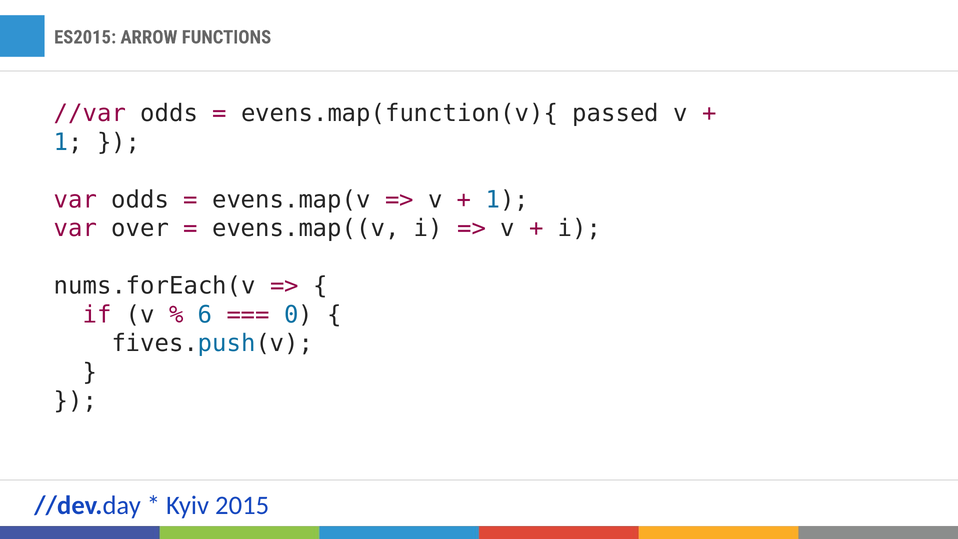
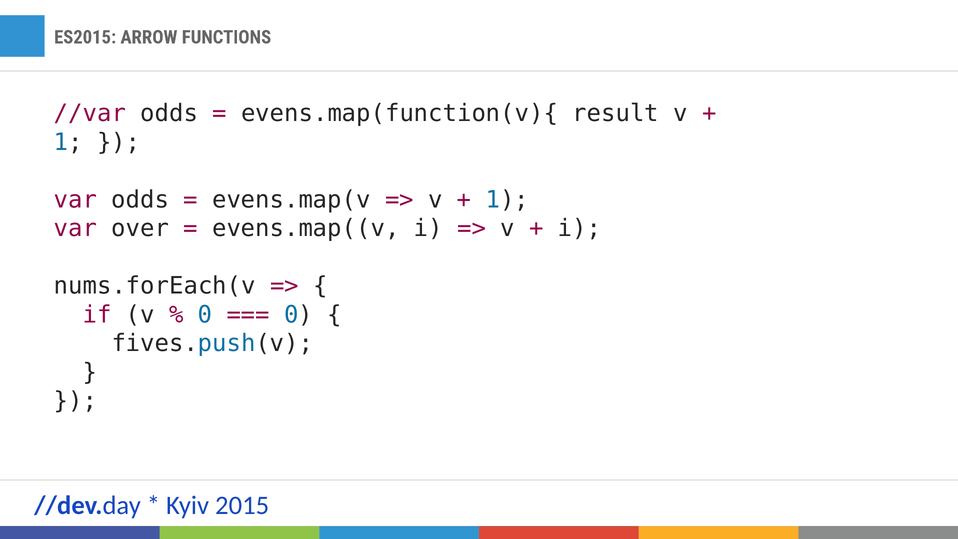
passed: passed -> result (616, 114)
6: 6 -> 0 (205, 315)
